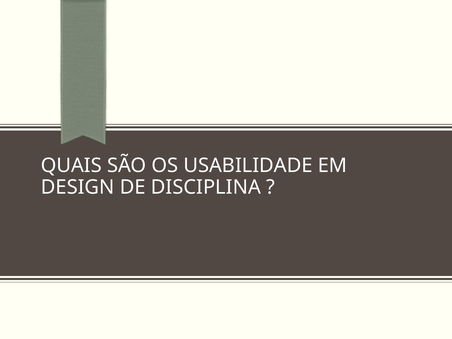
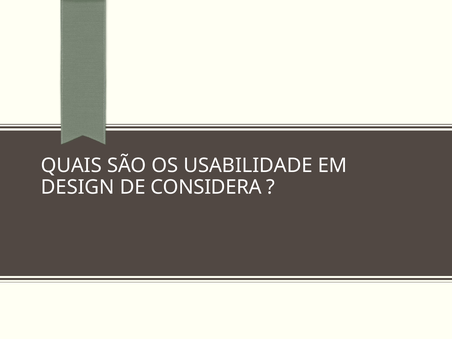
DISCIPLINA: DISCIPLINA -> CONSIDERA (206, 187)
